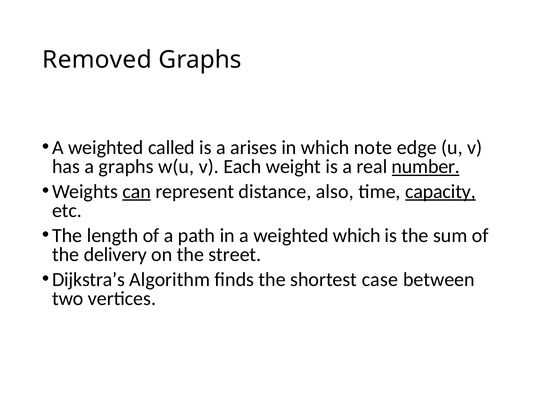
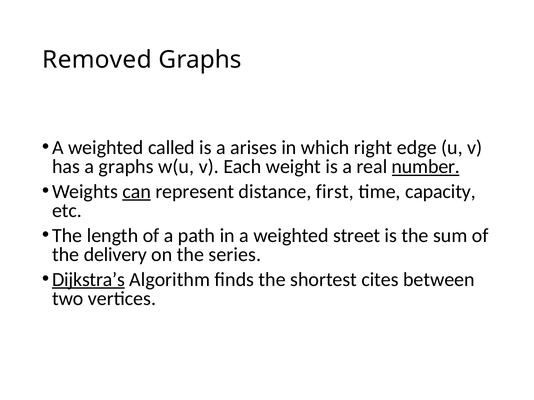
note: note -> right (373, 148)
also: also -> first (335, 192)
capacity underline: present -> none (440, 192)
weighted which: which -> street (357, 236)
street: street -> series (235, 255)
Dijkstra’s underline: none -> present (88, 280)
case: case -> cites (380, 280)
